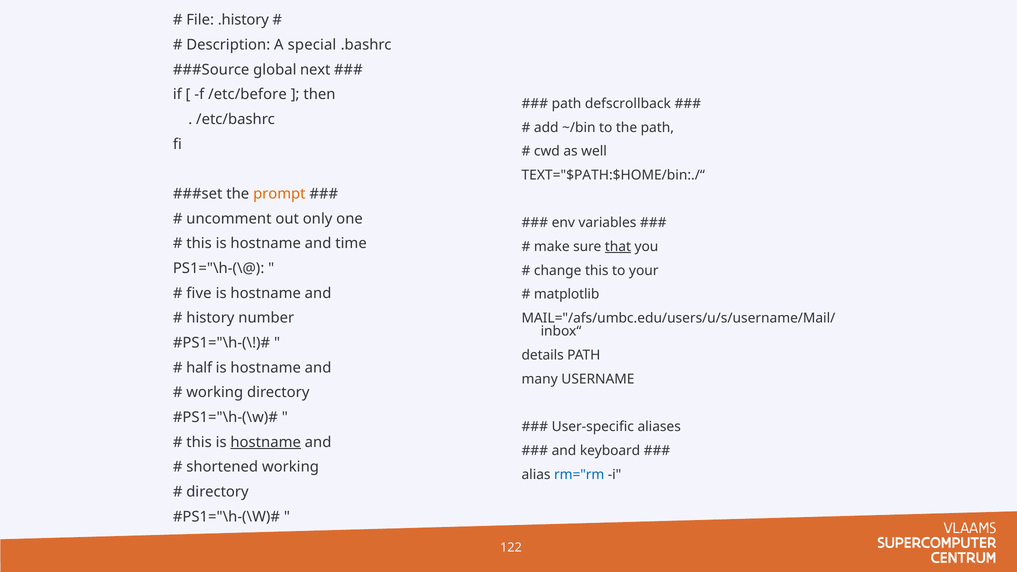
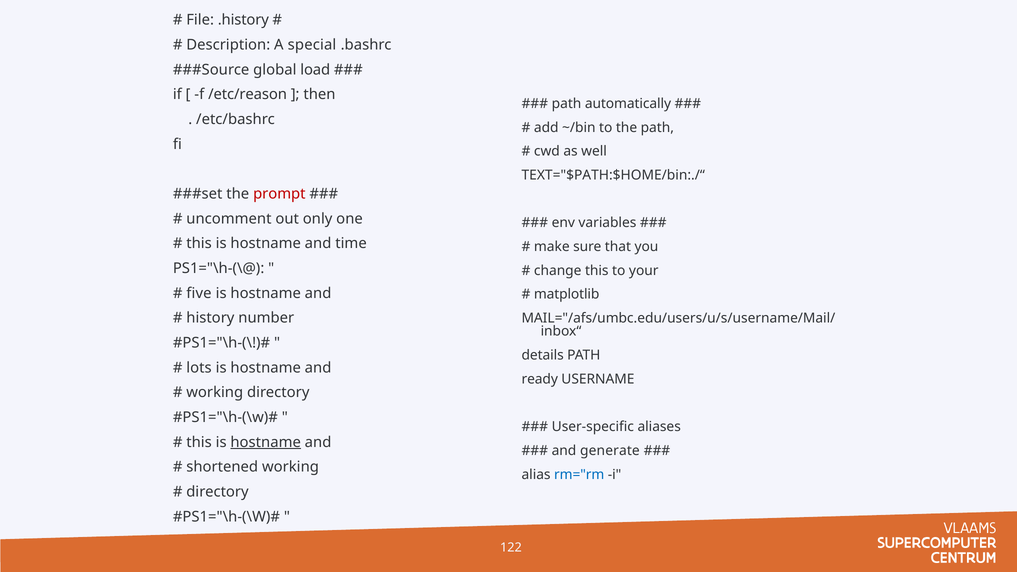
next: next -> load (315, 70)
/etc/before: /etc/before -> /etc/reason (248, 95)
defscrollback: defscrollback -> automatically (628, 104)
prompt colour: orange -> red (279, 194)
that underline: present -> none (618, 247)
half: half -> lots (199, 368)
many: many -> ready (540, 379)
keyboard: keyboard -> generate (610, 451)
